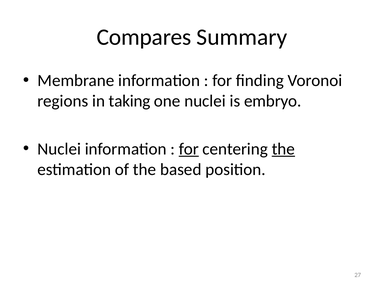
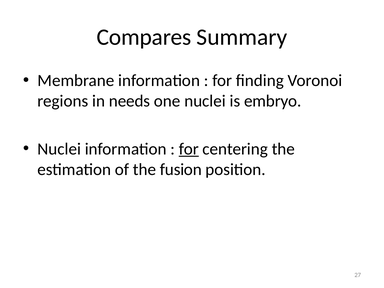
taking: taking -> needs (130, 101)
the underline: present -> none (283, 149)
based: based -> fusion (181, 169)
